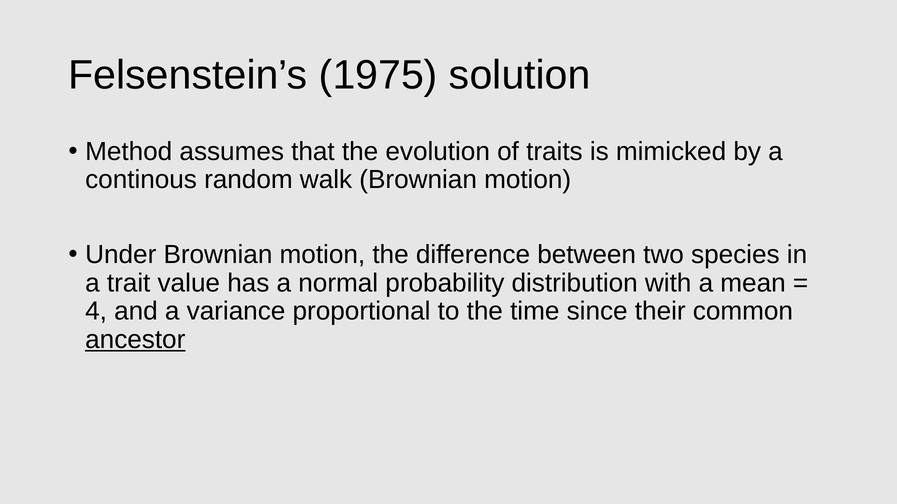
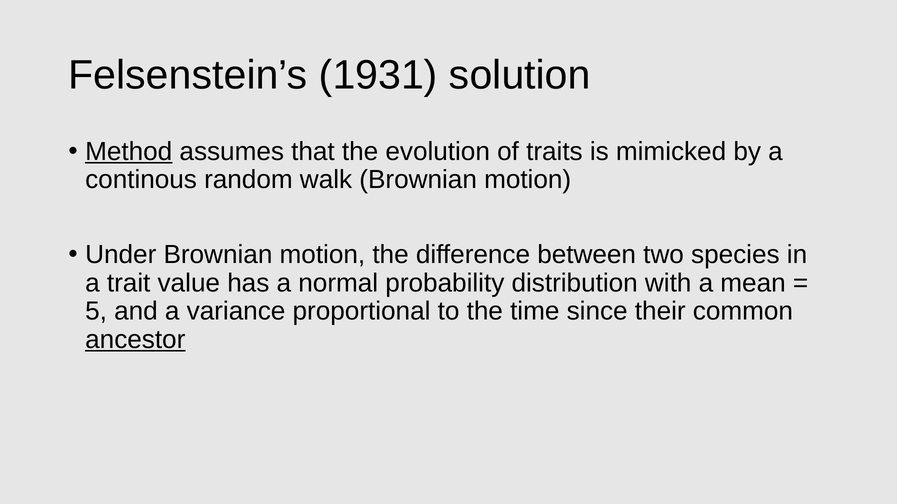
1975: 1975 -> 1931 (378, 75)
Method underline: none -> present (129, 152)
4: 4 -> 5 (96, 312)
